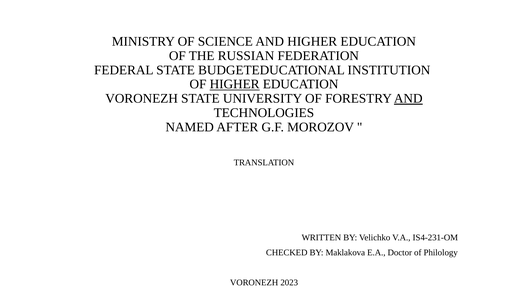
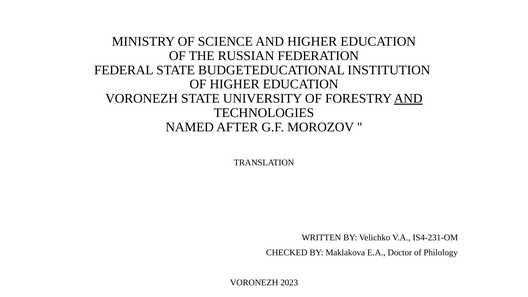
HIGHER underline: present -> none (235, 84)
